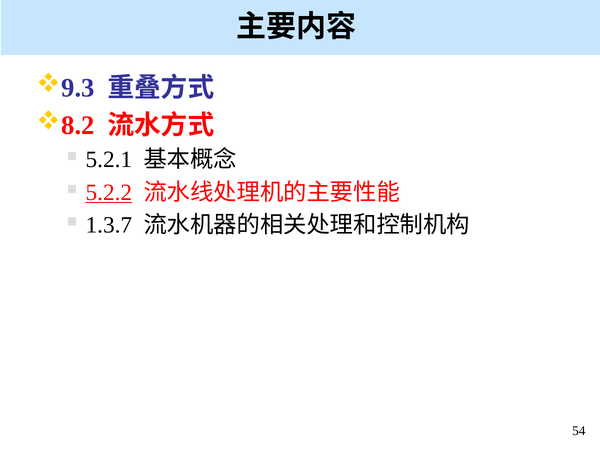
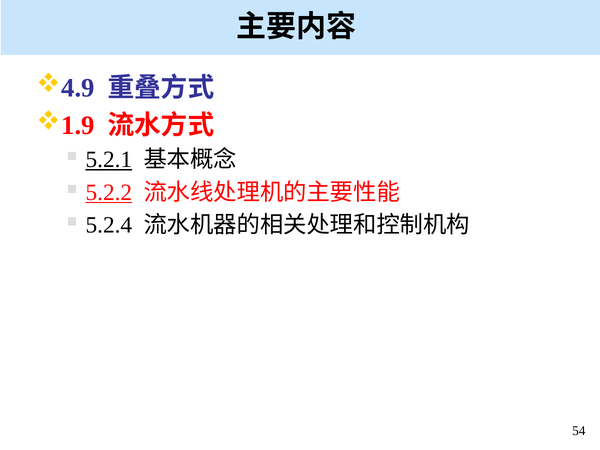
9.3: 9.3 -> 4.9 (78, 88)
8.2: 8.2 -> 1.9 (78, 125)
5.2.1 underline: none -> present (109, 160)
1.3.7: 1.3.7 -> 5.2.4 (109, 225)
